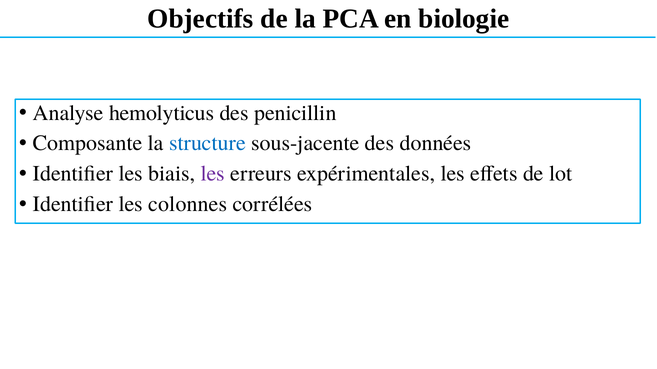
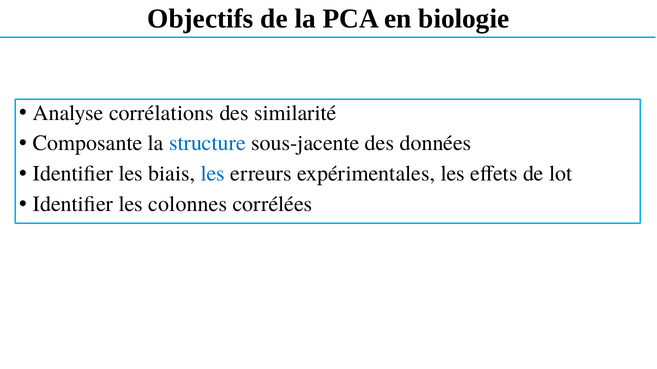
hemolyticus: hemolyticus -> corrélations (161, 113)
penicillin: penicillin -> similarité (295, 113)
les colour: purple -> blue (213, 174)
